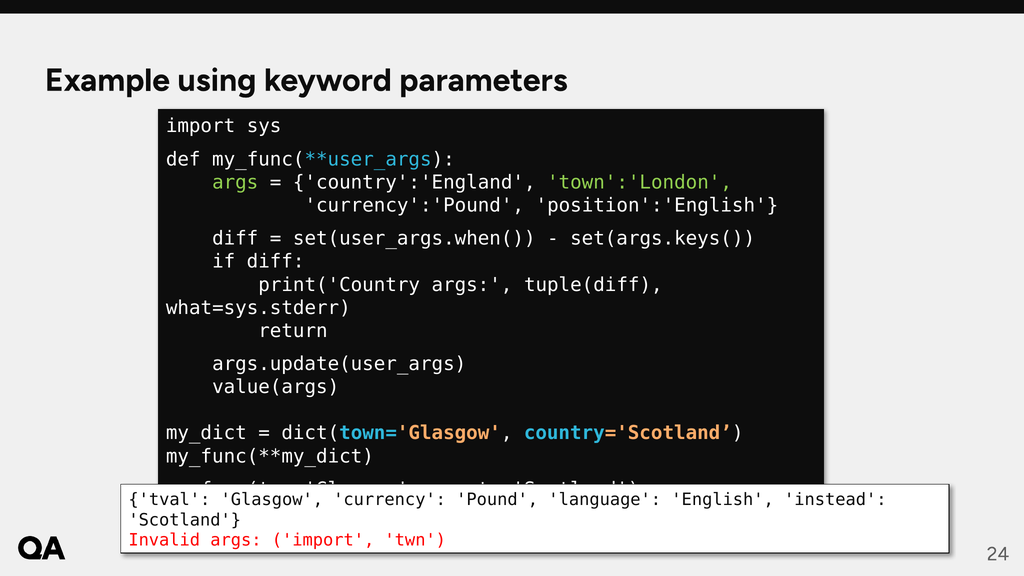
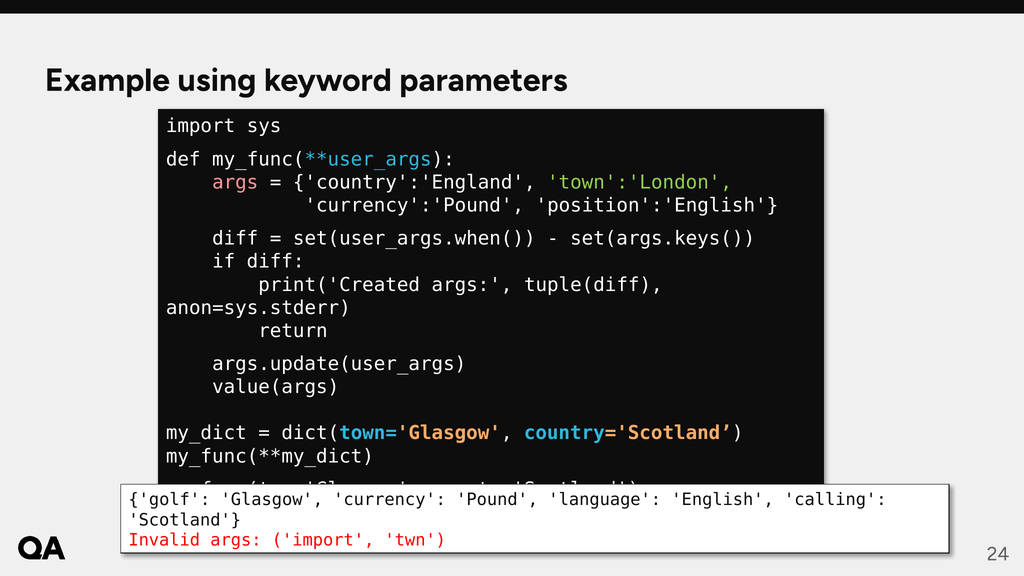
args colour: light green -> pink (235, 182)
print('Country: print('Country -> print('Created (339, 285)
what=sys.stderr: what=sys.stderr -> anon=sys.stderr (258, 308)
tval: tval -> golf (169, 499)
instead: instead -> calling (835, 499)
